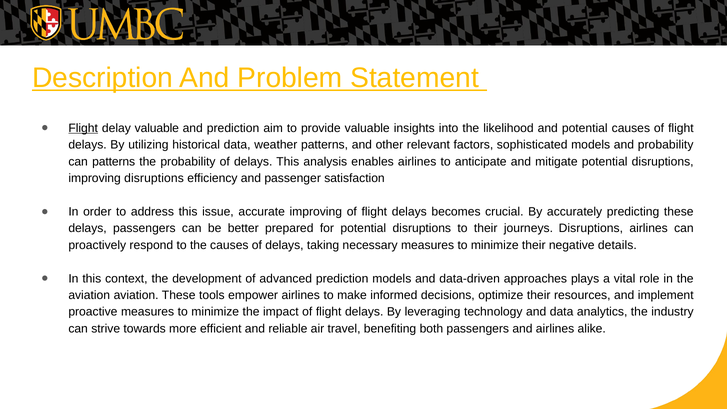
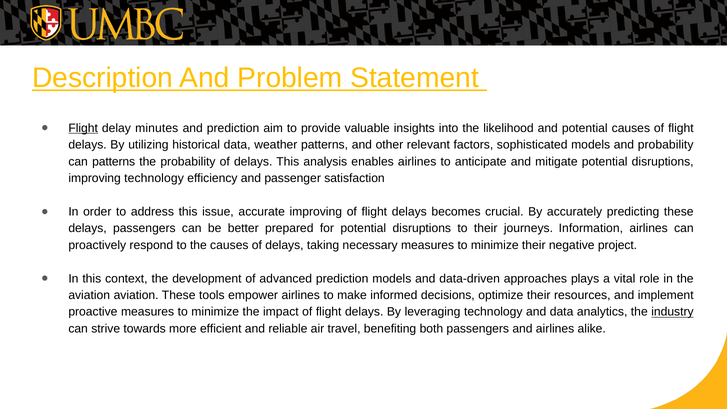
delay valuable: valuable -> minutes (157, 128)
improving disruptions: disruptions -> technology (154, 178)
journeys Disruptions: Disruptions -> Information (591, 228)
details: details -> project (617, 245)
industry underline: none -> present (672, 312)
